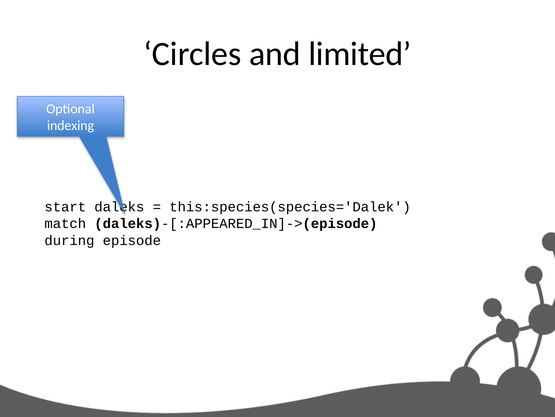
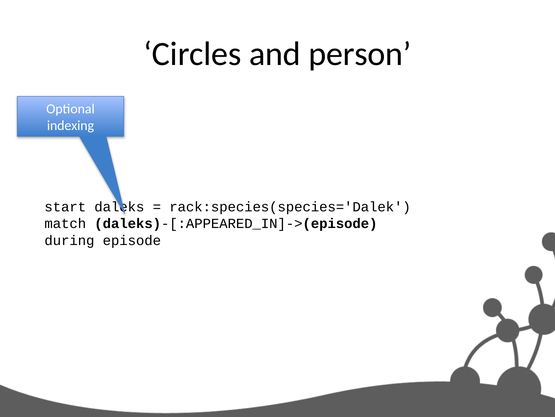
limited: limited -> person (360, 54)
this:species(species='Dalek: this:species(species='Dalek -> rack:species(species='Dalek (290, 207)
